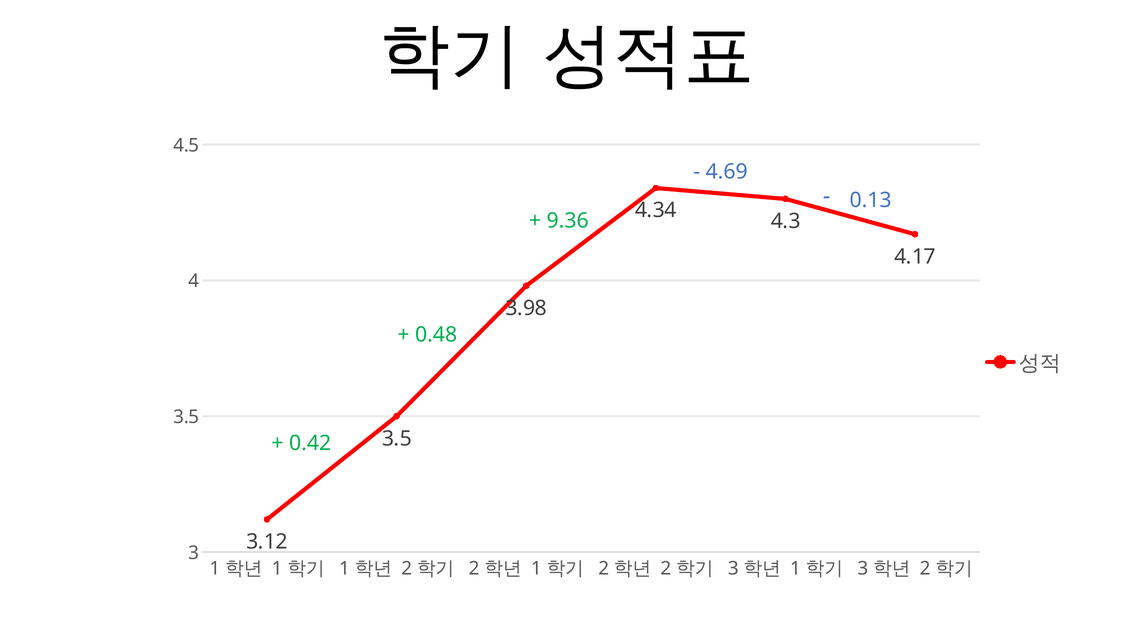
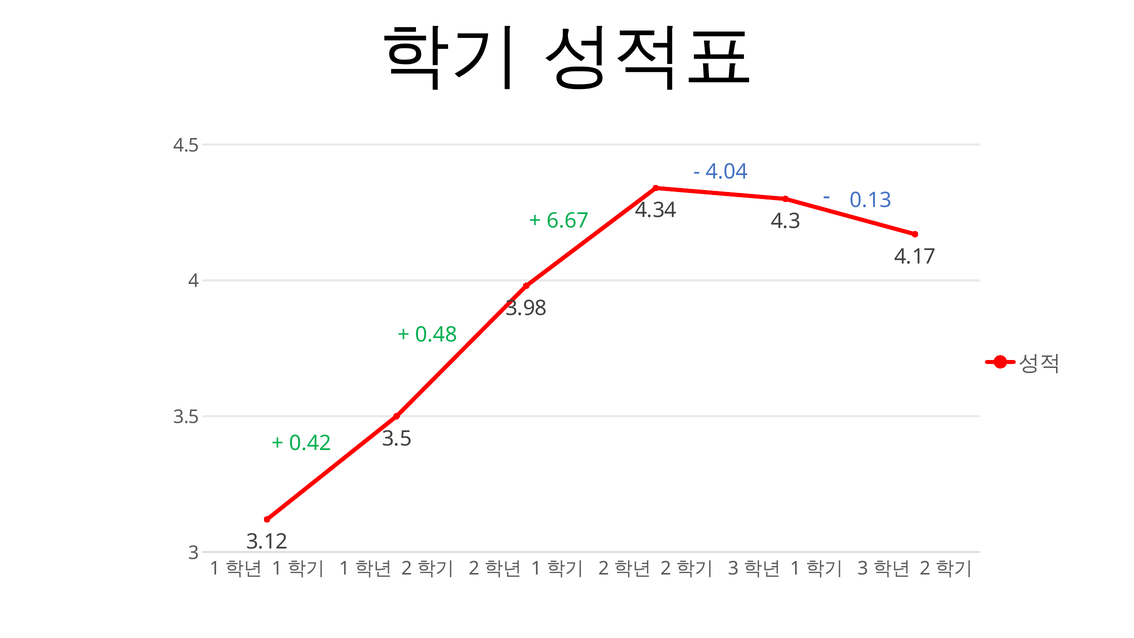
4.69: 4.69 -> 4.04 (727, 172)
9.36: 9.36 -> 6.67 (568, 221)
